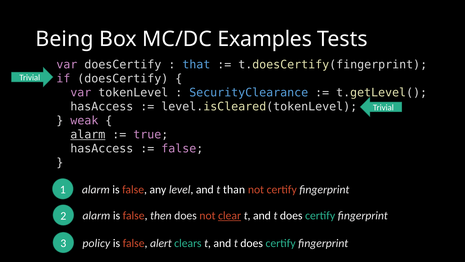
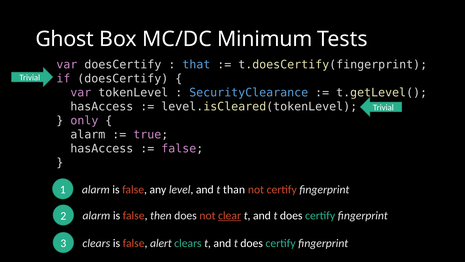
Being: Being -> Ghost (65, 39)
Examples: Examples -> Minimum (265, 39)
weak: weak -> only (84, 120)
alarm underline: present -> none (88, 134)
3 policy: policy -> clears (96, 243)
